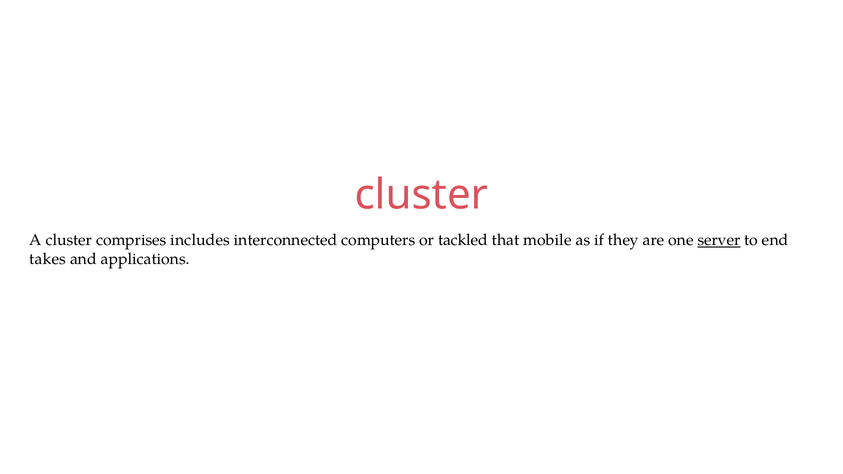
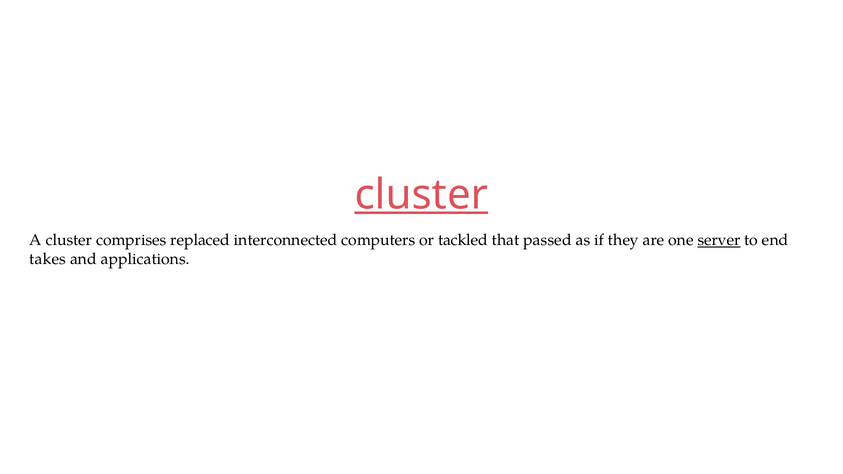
cluster underline: none -> present (421, 195)
includes: includes -> replaced (200, 240)
mobile: mobile -> passed (547, 240)
